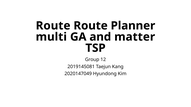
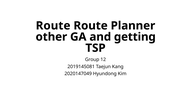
multi: multi -> other (51, 37)
matter: matter -> getting (135, 37)
